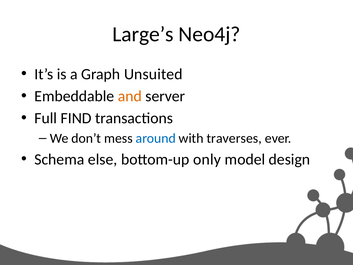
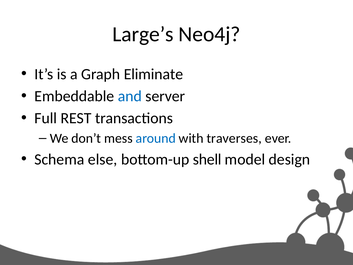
Unsuited: Unsuited -> Eliminate (153, 74)
and colour: orange -> blue (130, 96)
FIND: FIND -> REST (76, 118)
only: only -> shell (207, 159)
